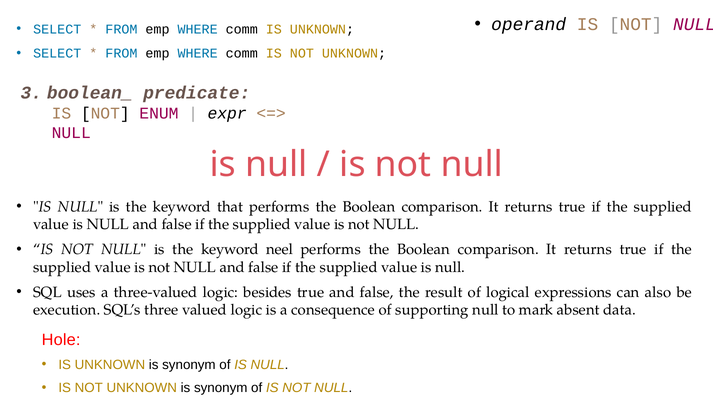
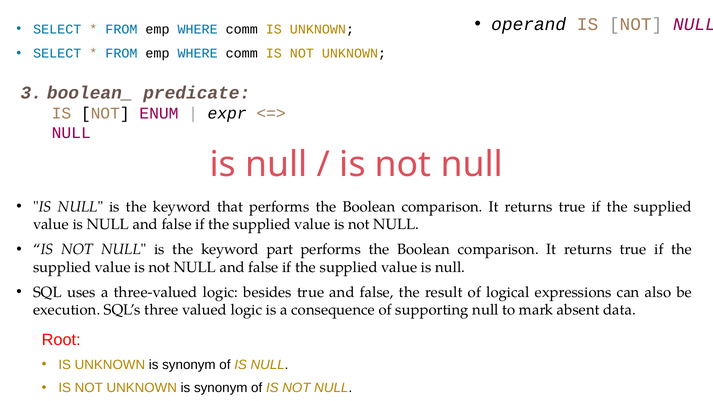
neel: neel -> part (280, 249)
Hole: Hole -> Root (61, 340)
